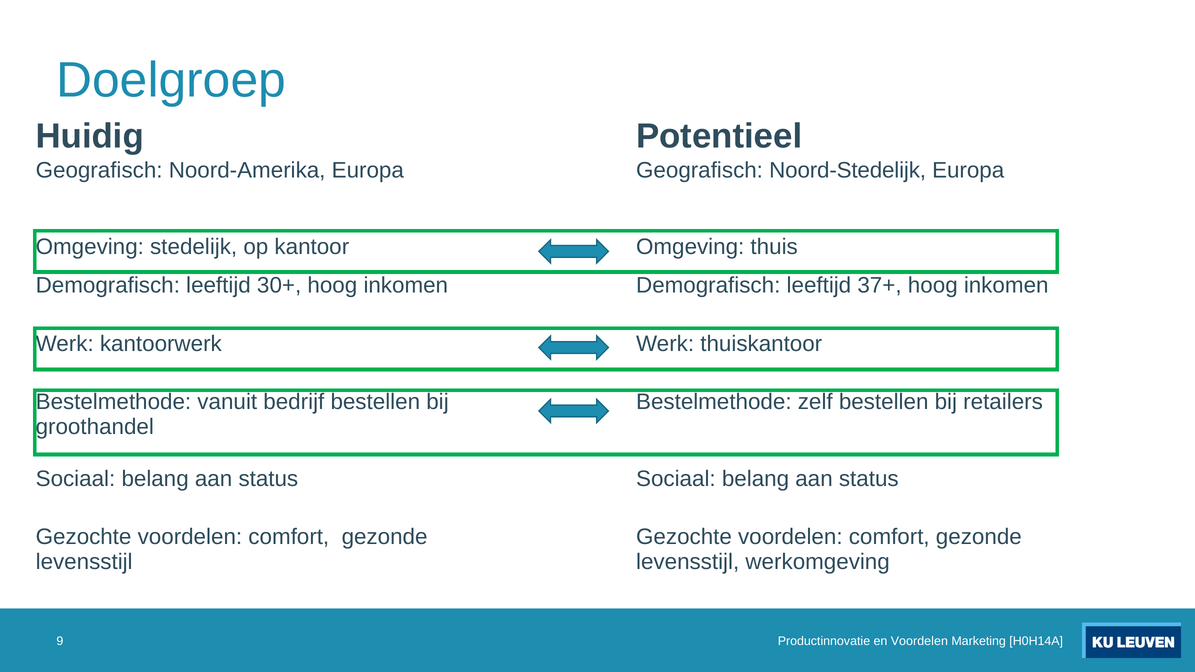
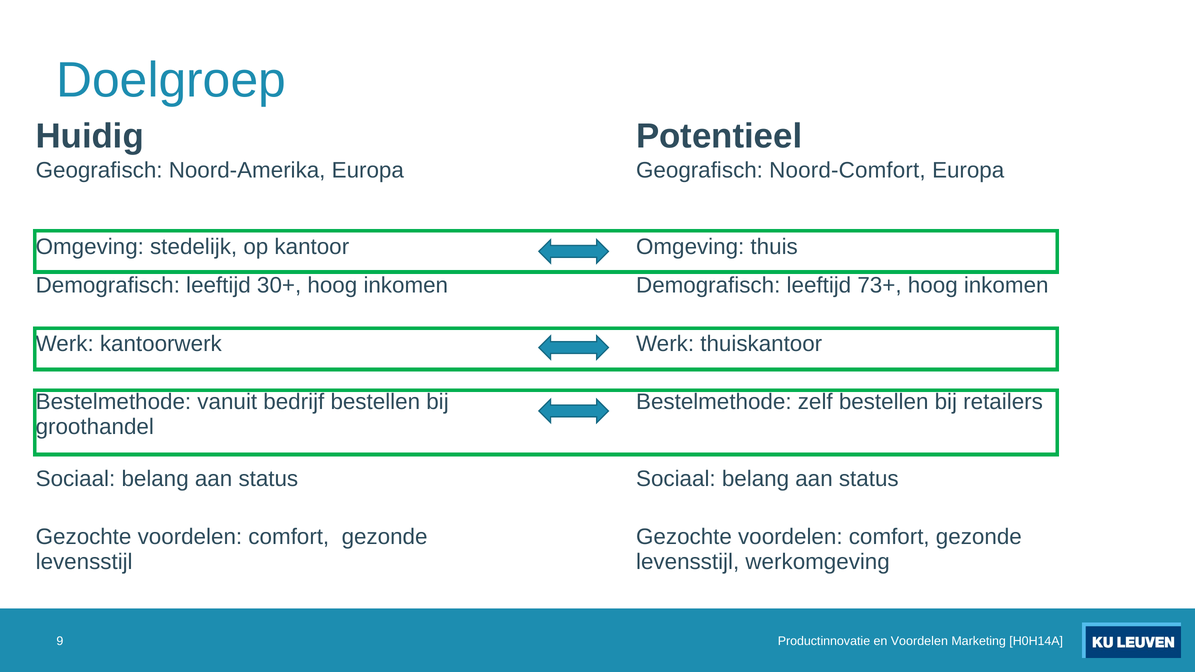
Noord-Stedelijk: Noord-Stedelijk -> Noord-Comfort (847, 170)
37+: 37+ -> 73+ (880, 286)
